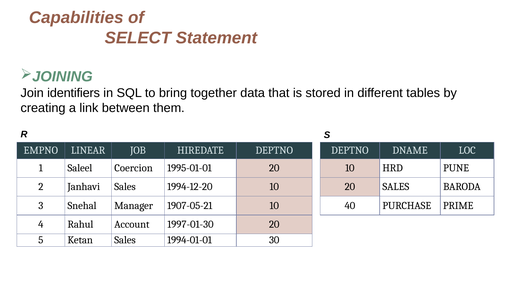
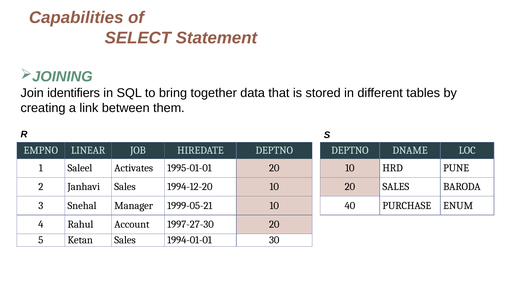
Coercion: Coercion -> Activates (134, 168)
1907-05-21: 1907-05-21 -> 1999-05-21 (190, 206)
PRIME: PRIME -> ENUM (458, 206)
1997-01-30: 1997-01-30 -> 1997-27-30 (191, 224)
